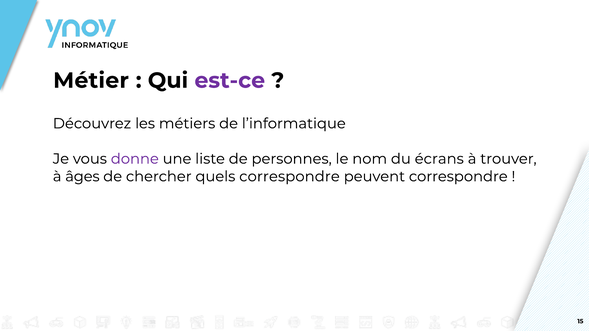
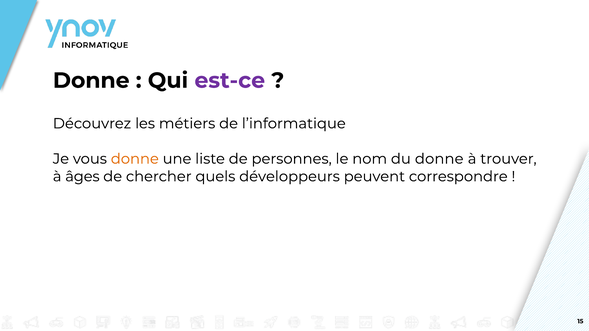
Métier: Métier -> Donne (91, 81)
donne colour: purple -> orange (135, 159)
du écrans: écrans -> donne (439, 159)
quels correspondre: correspondre -> développeurs (290, 177)
